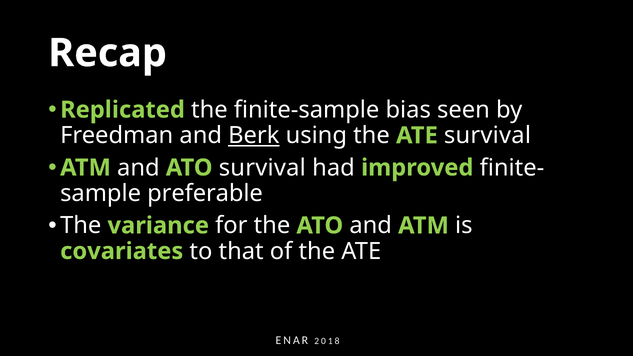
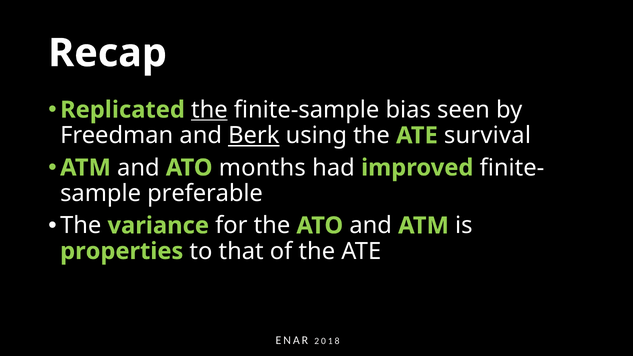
the underline: none -> present (209, 110)
ATO survival: survival -> months (262, 168)
covariates: covariates -> properties (122, 251)
